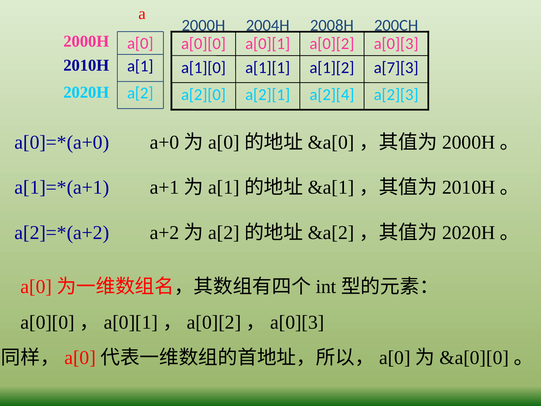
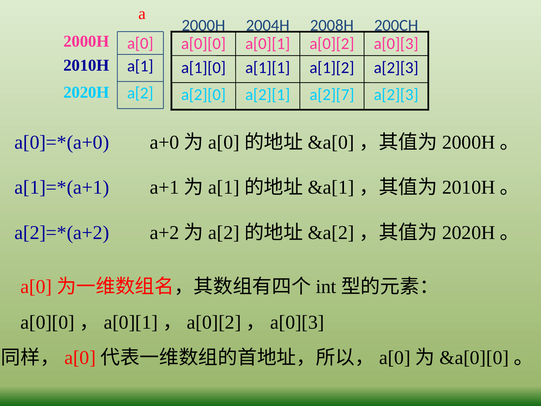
a[7][3: a[7][3 -> a[2][3 (396, 68)
a[2][4: a[2][4 -> a[2][7 (332, 95)
